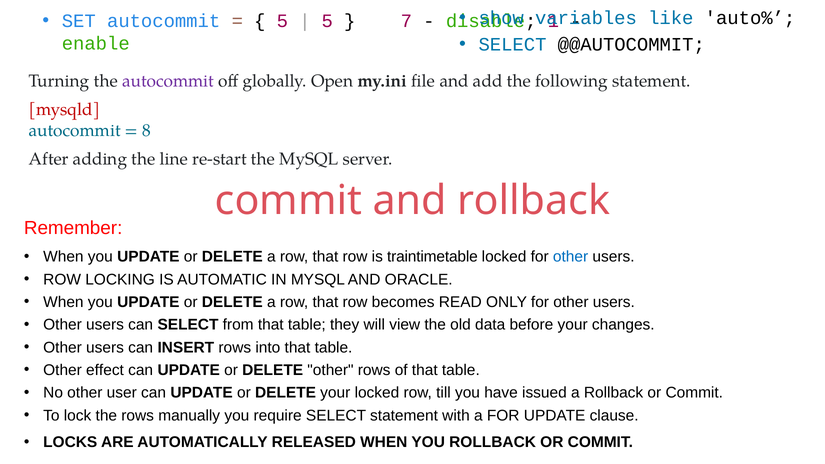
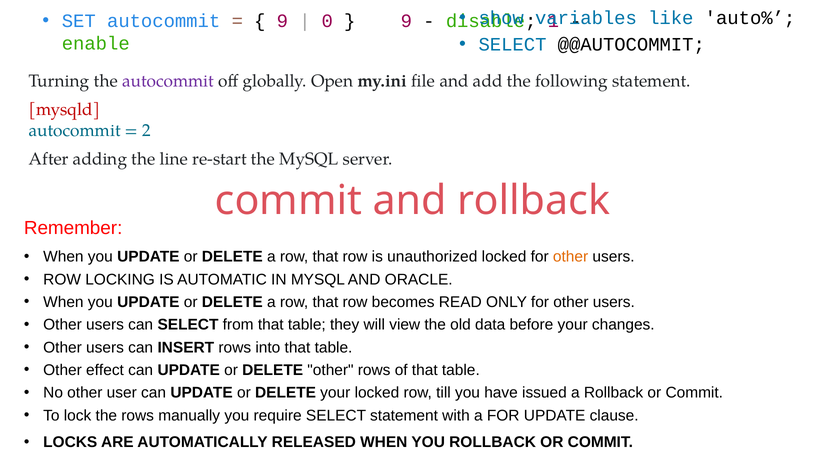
5: 5 -> 9 (282, 21)
5: 5 -> 0 (327, 21)
7: 7 -> 9 (406, 21)
8: 8 -> 2 (147, 130)
traintimetable: traintimetable -> unauthorized (432, 257)
other colour: blue -> orange (571, 257)
